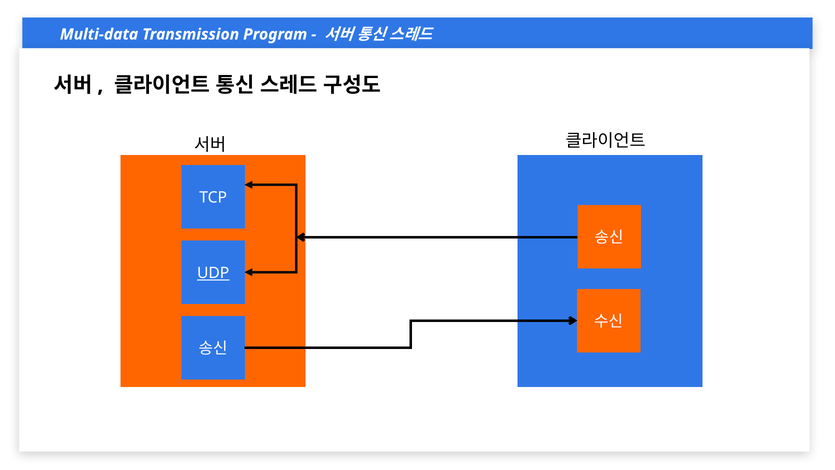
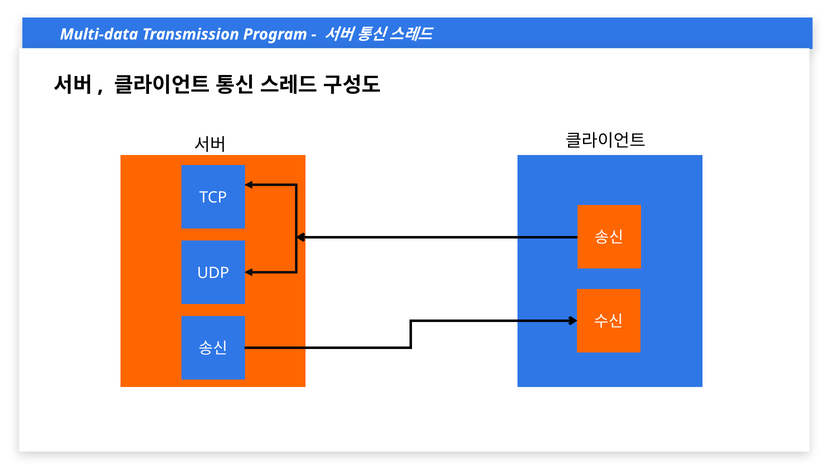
UDP underline: present -> none (213, 273)
